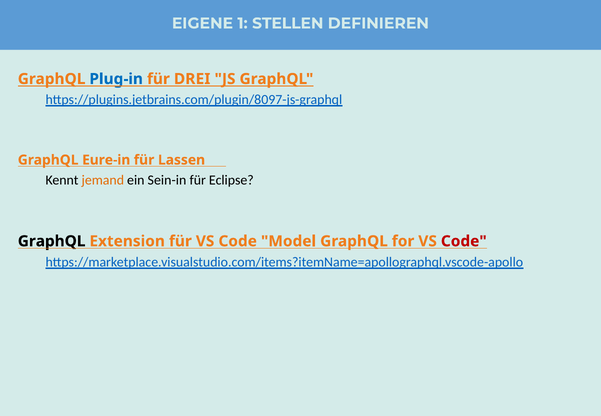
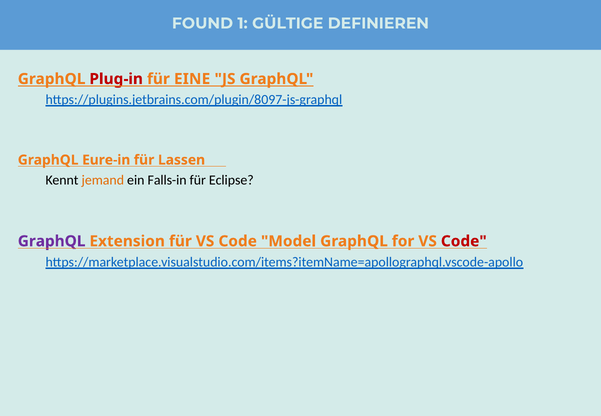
EIGENE: EIGENE -> FOUND (202, 23)
STELLEN: STELLEN -> GÜLTIGE (288, 23)
Plug-in colour: blue -> red (116, 79)
DREI: DREI -> EINE (192, 79)
Sein-in: Sein-in -> Falls-in (167, 180)
GraphQL colour: black -> purple (52, 241)
